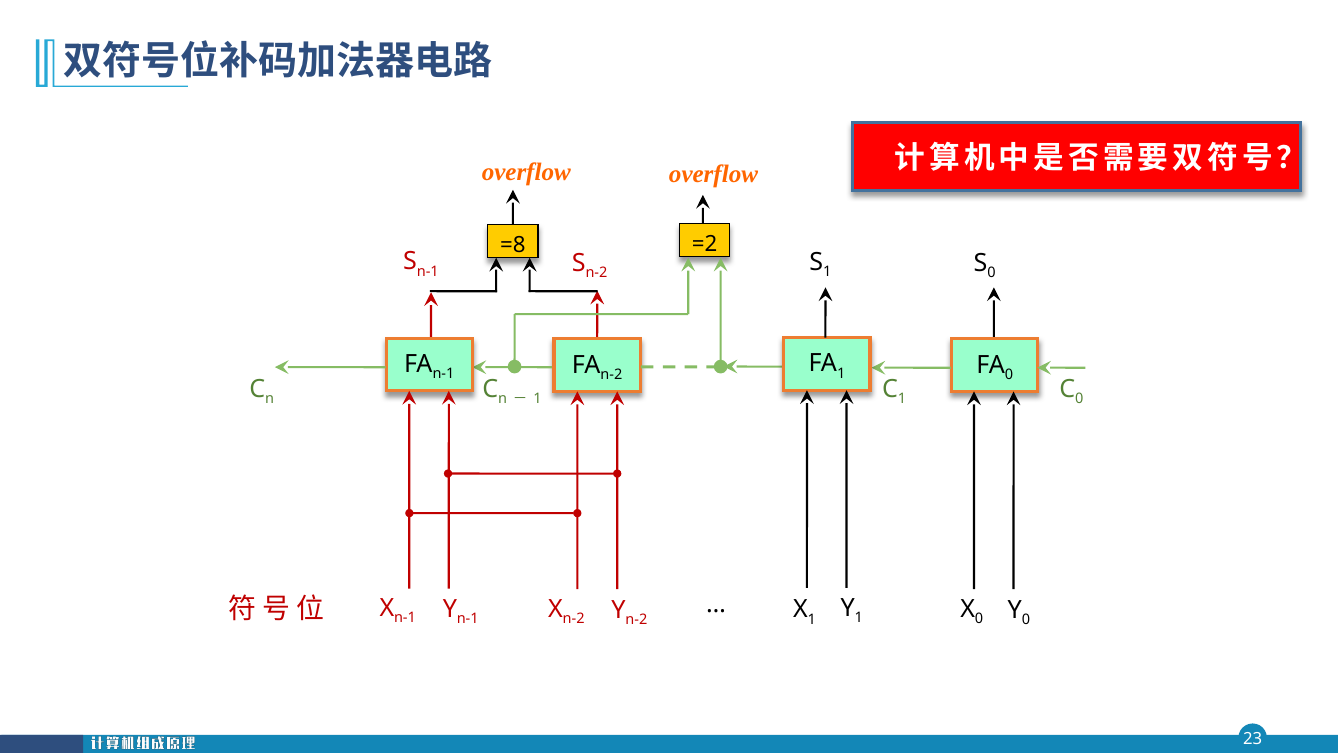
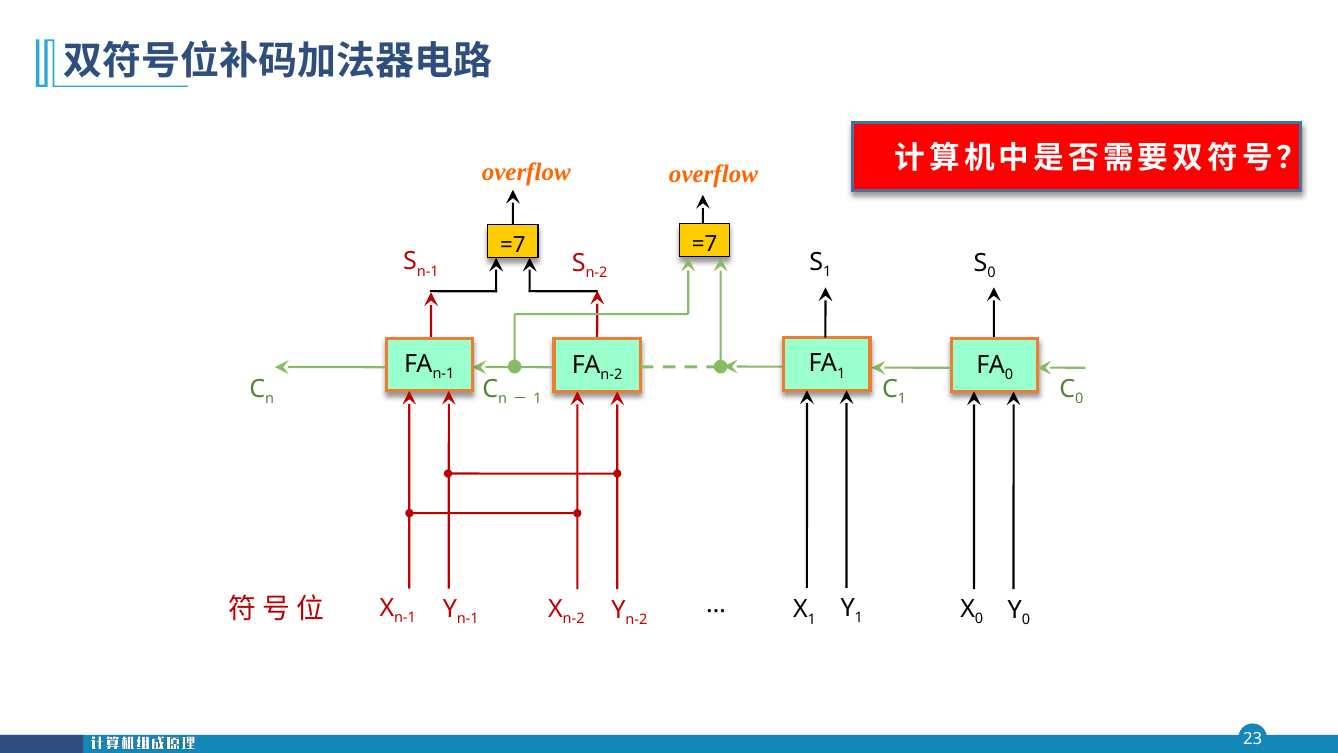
=2: =2 -> =7 (705, 244)
=8: =8 -> =7 (513, 245)
